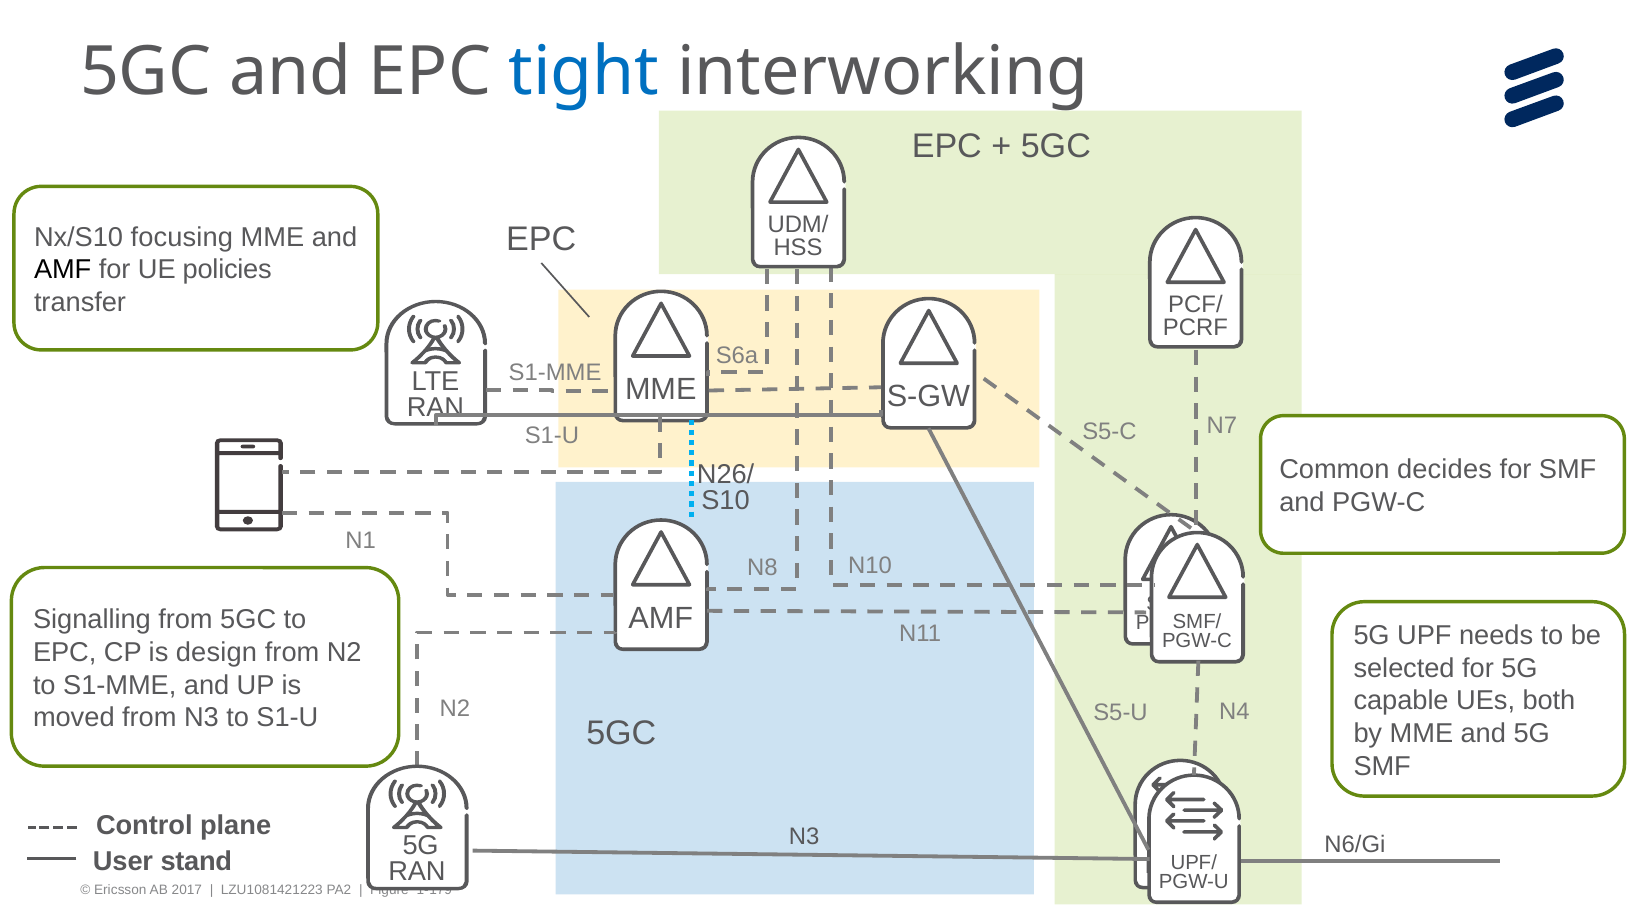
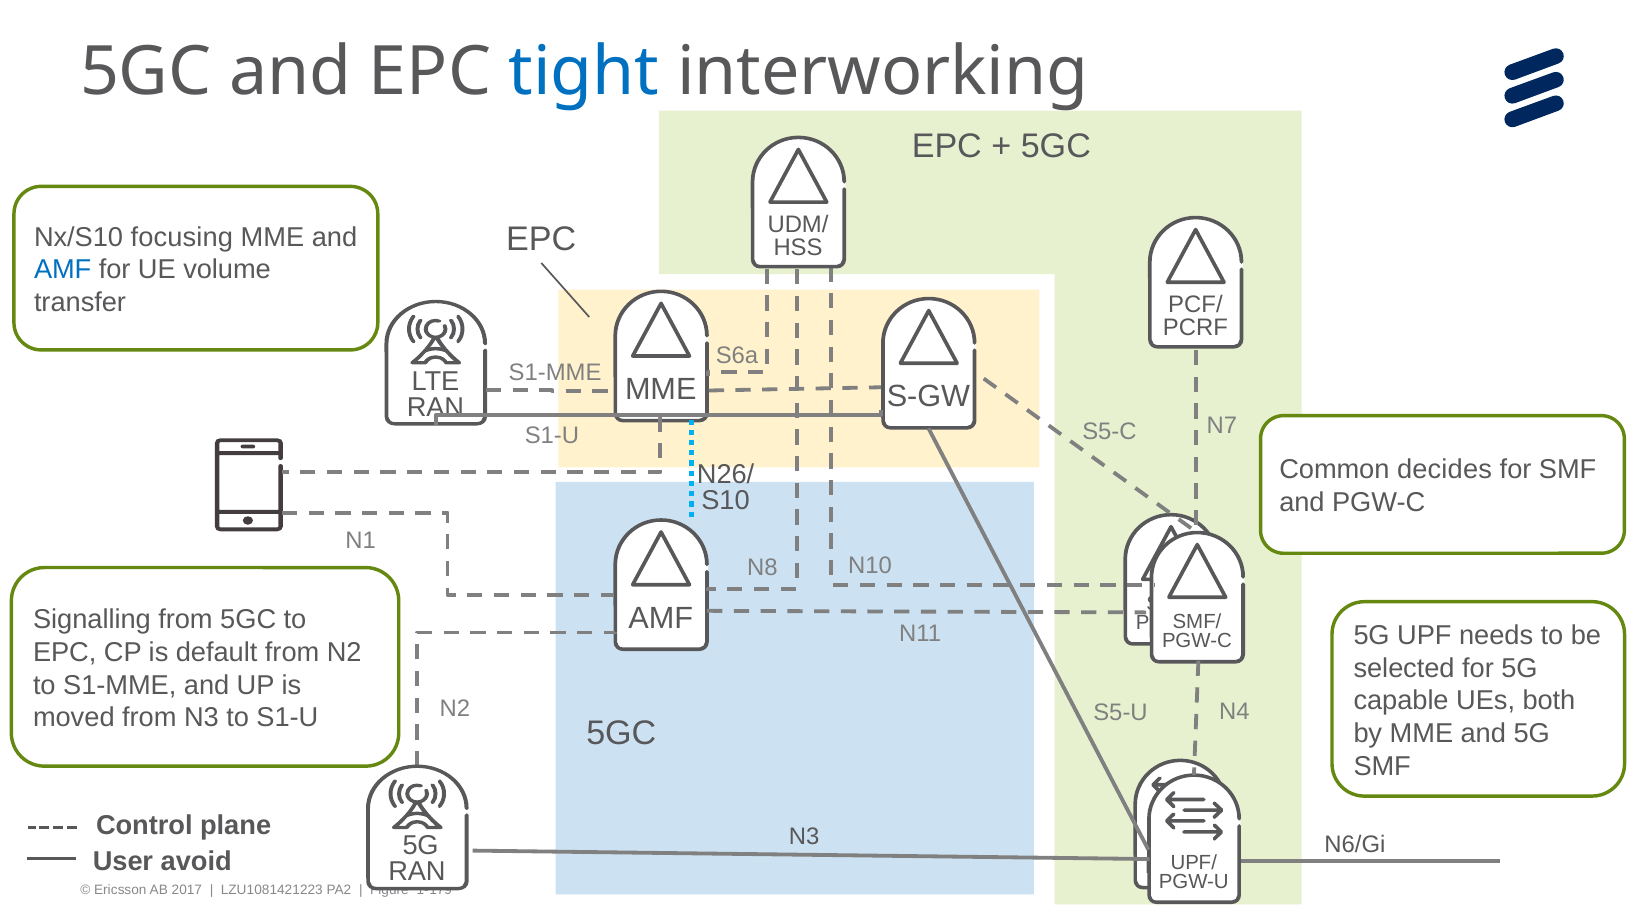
AMF colour: black -> blue (63, 270)
policies: policies -> volume (227, 270)
design: design -> default (217, 653)
stand: stand -> avoid (196, 861)
